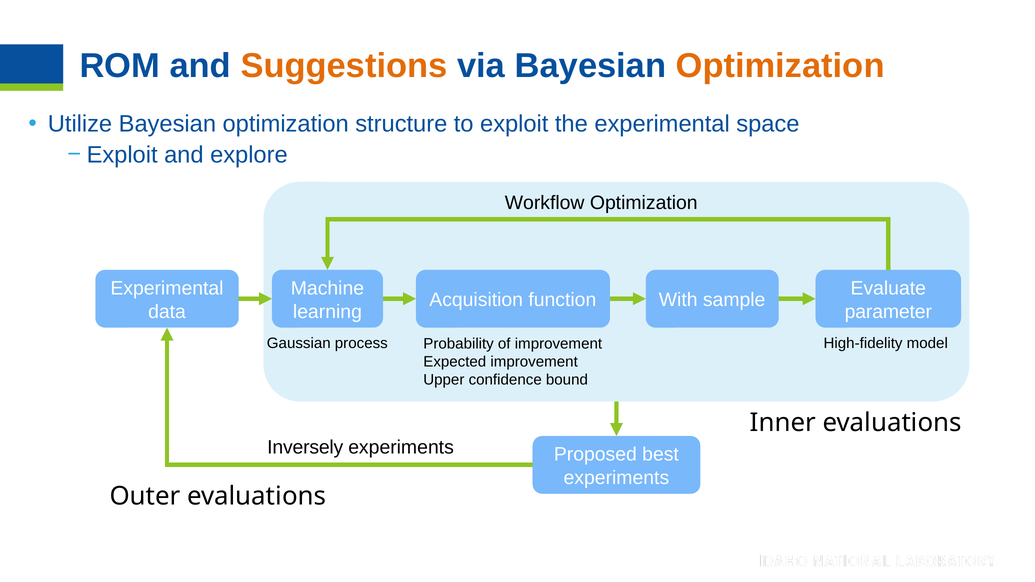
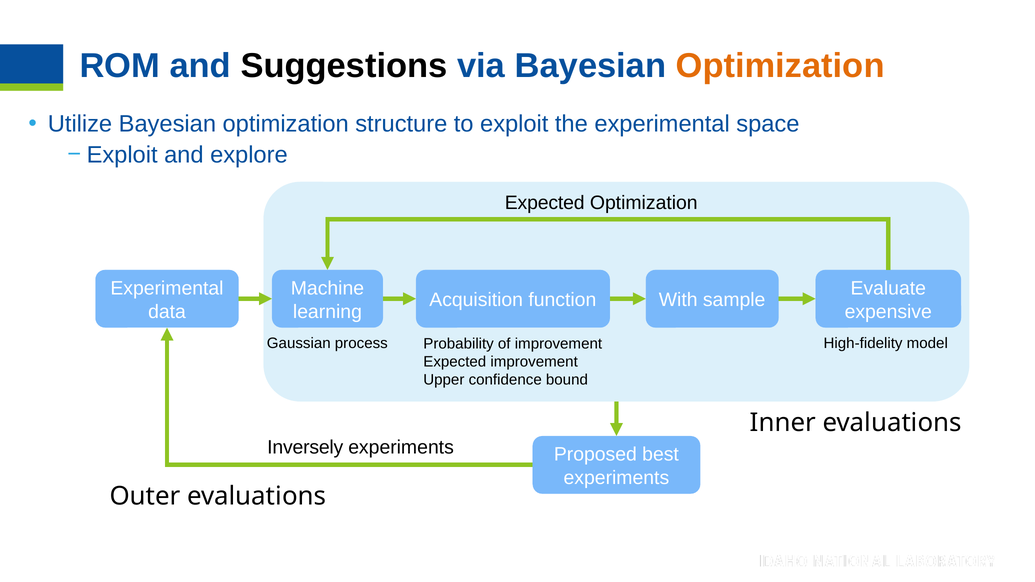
Suggestions colour: orange -> black (344, 66)
Workflow: Workflow -> Expected (545, 203)
parameter: parameter -> expensive (888, 312)
